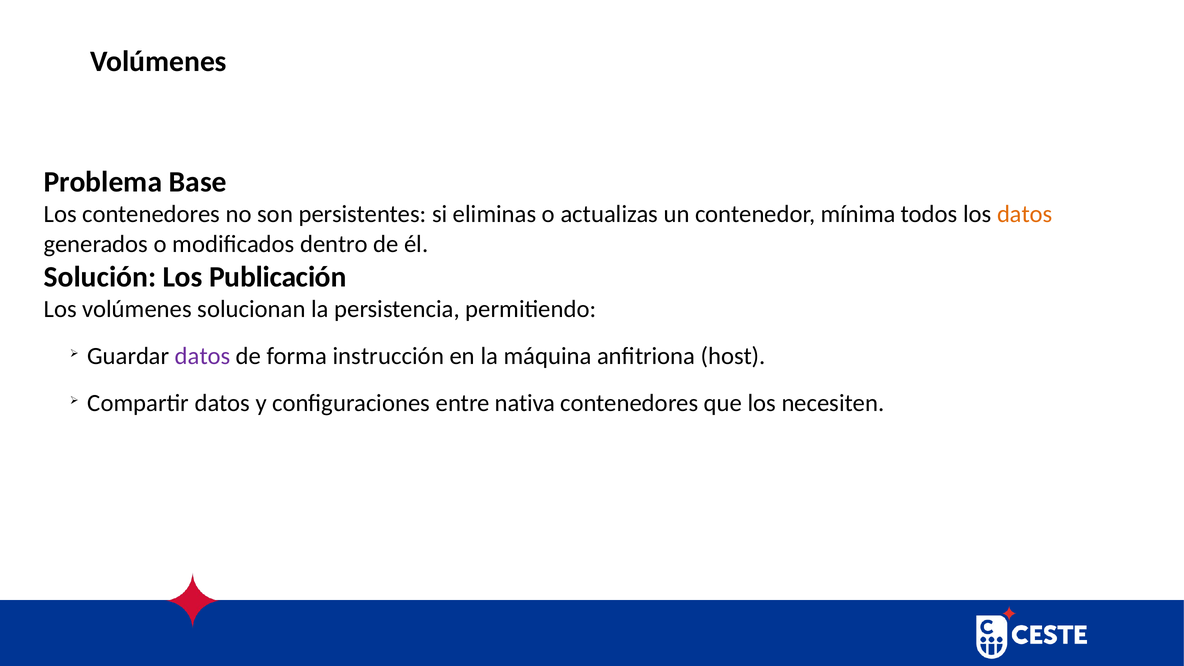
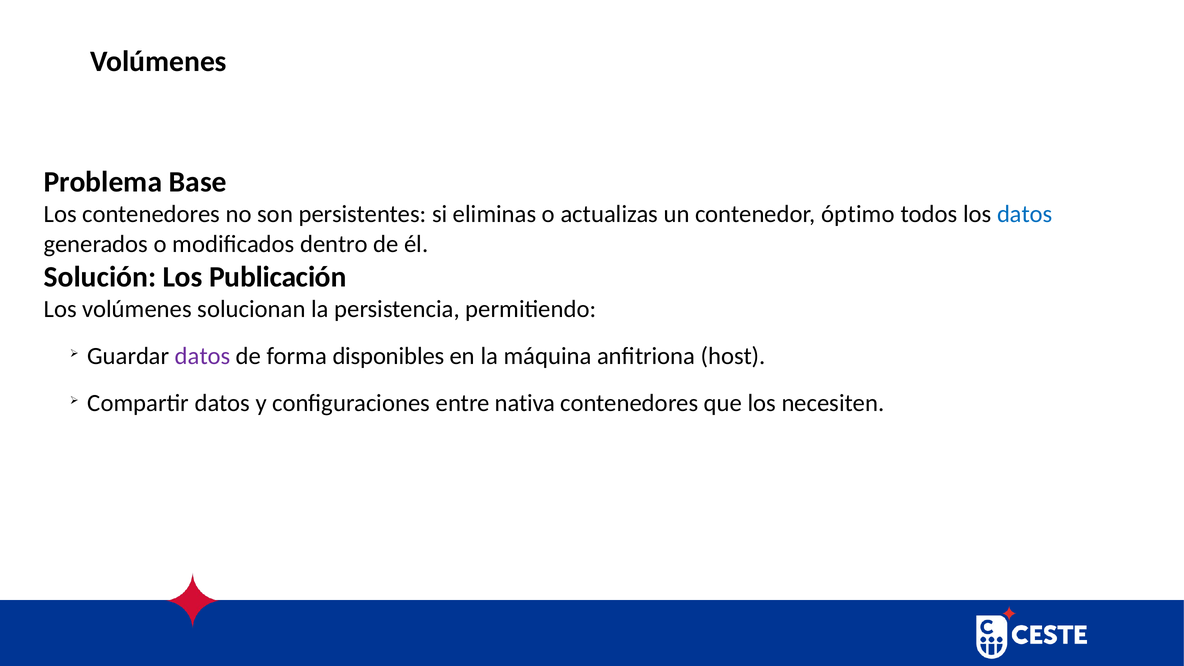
mínima: mínima -> óptimo (858, 214)
datos colour: orange -> blue (1025, 214)
instrucción: instrucción -> disponibles (388, 356)
